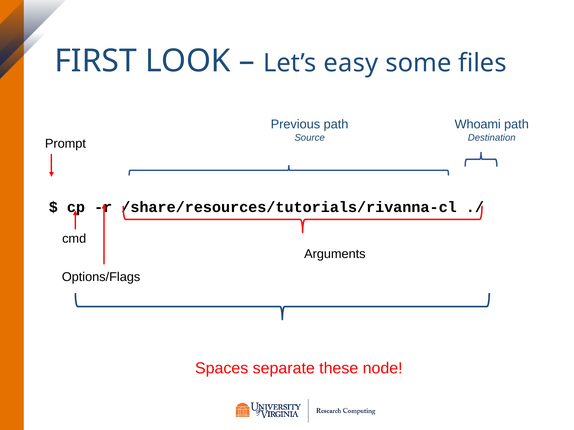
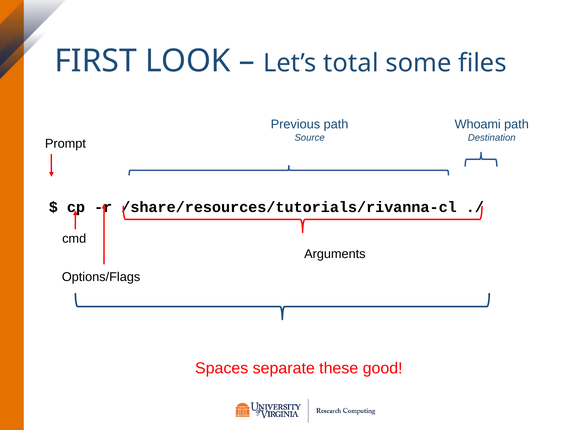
easy: easy -> total (351, 63)
node: node -> good (383, 369)
